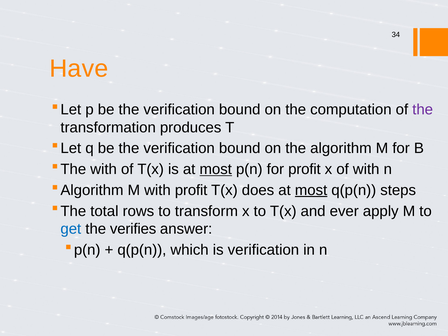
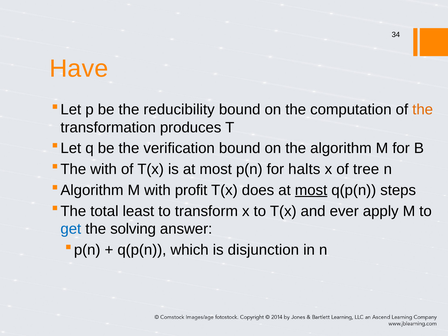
p be the verification: verification -> reducibility (179, 110)
the colour: purple -> orange (423, 110)
most underline: present -> none (216, 169)
for profit: profit -> halts (304, 169)
of with: with -> tree (366, 169)
rows: rows -> least (138, 211)
verifies: verifies -> solving (133, 229)
is verification: verification -> disjunction (263, 250)
